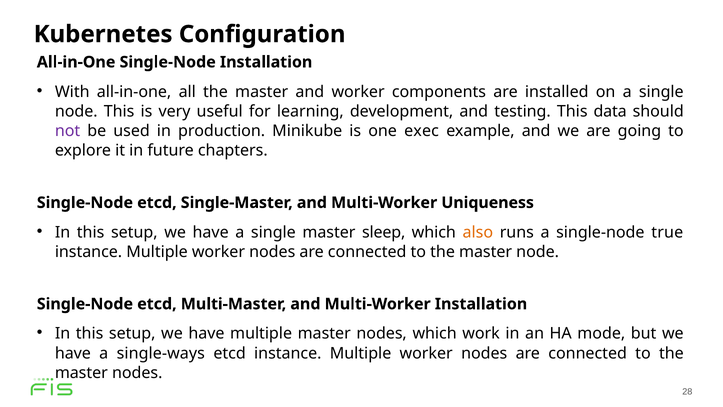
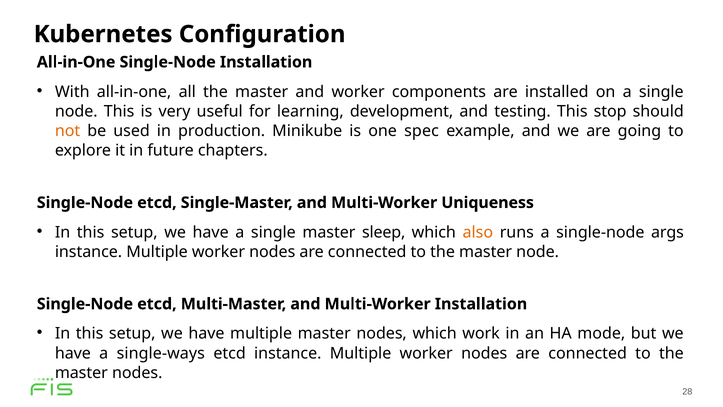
data: data -> stop (610, 111)
not colour: purple -> orange (68, 131)
exec: exec -> spec (422, 131)
true: true -> args (667, 232)
